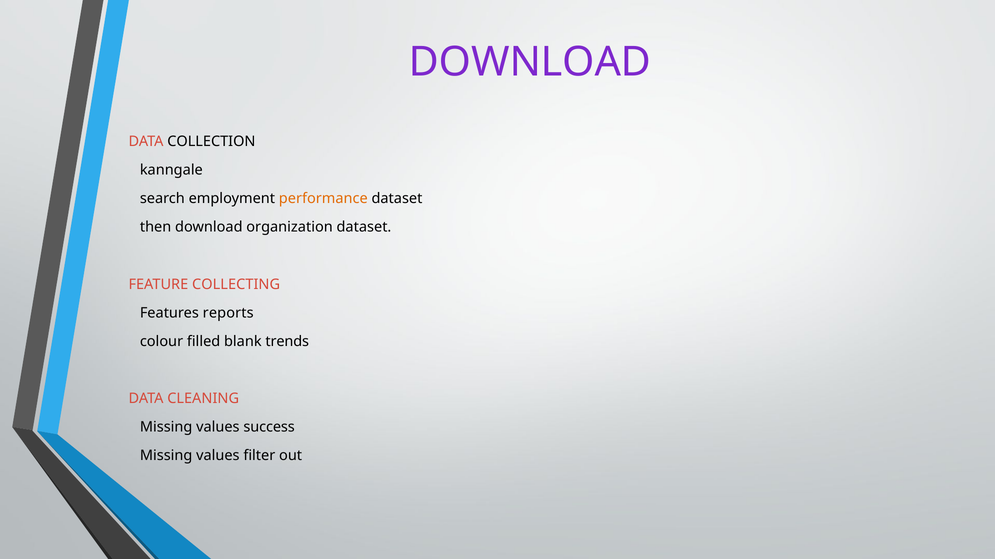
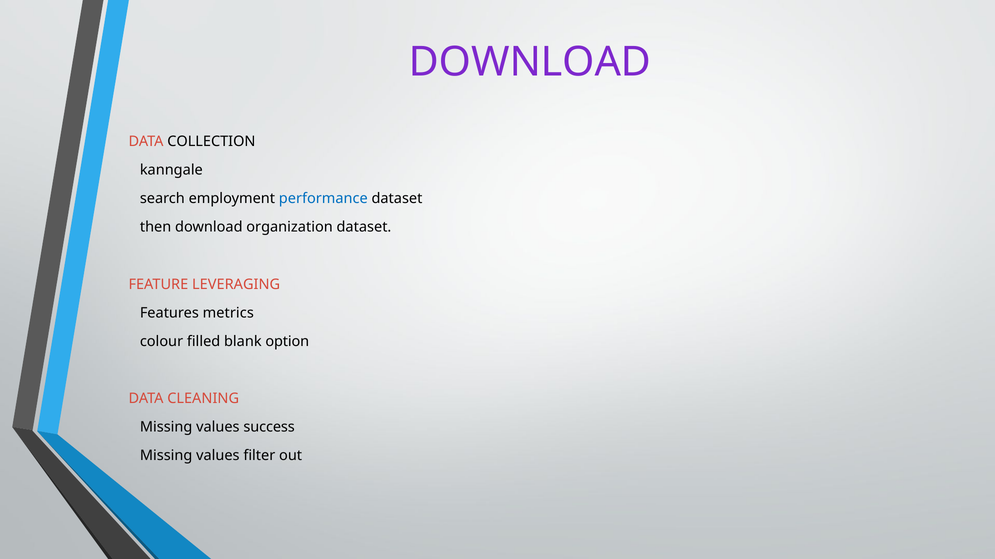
performance colour: orange -> blue (323, 199)
COLLECTING: COLLECTING -> LEVERAGING (236, 285)
reports: reports -> metrics (228, 313)
trends: trends -> option (287, 342)
